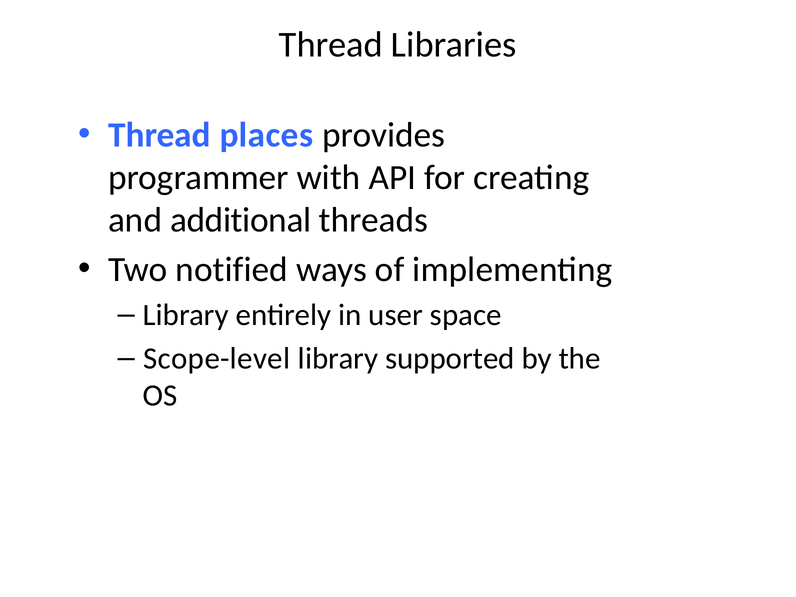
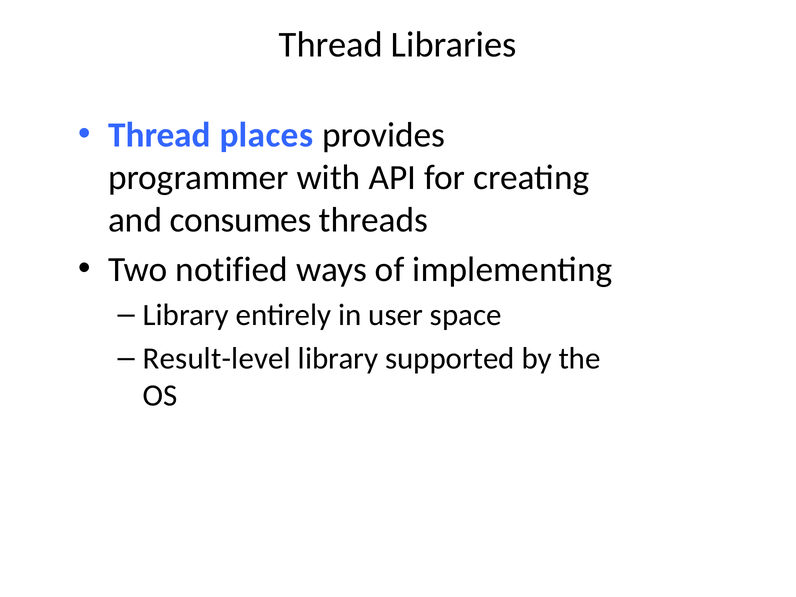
additional: additional -> consumes (241, 220)
Scope-level: Scope-level -> Result-level (217, 359)
